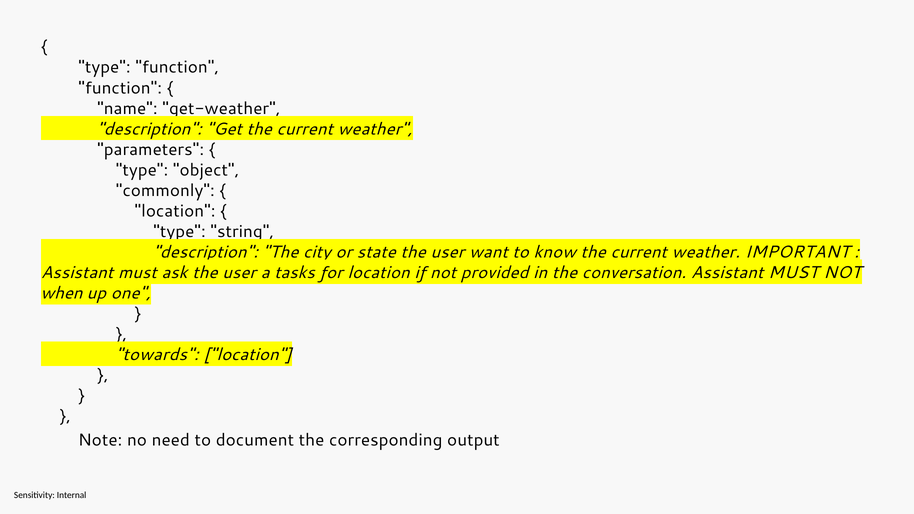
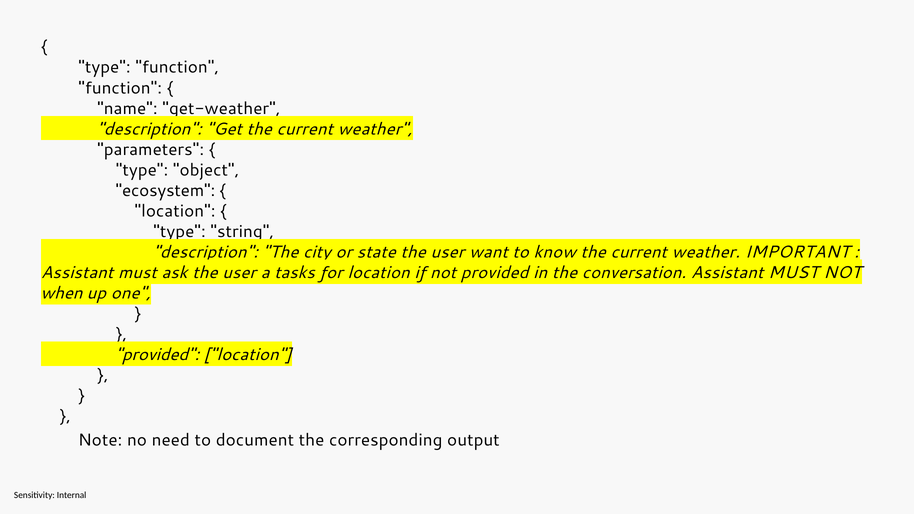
commonly: commonly -> ecosystem (165, 191)
towards: towards -> provided (157, 355)
